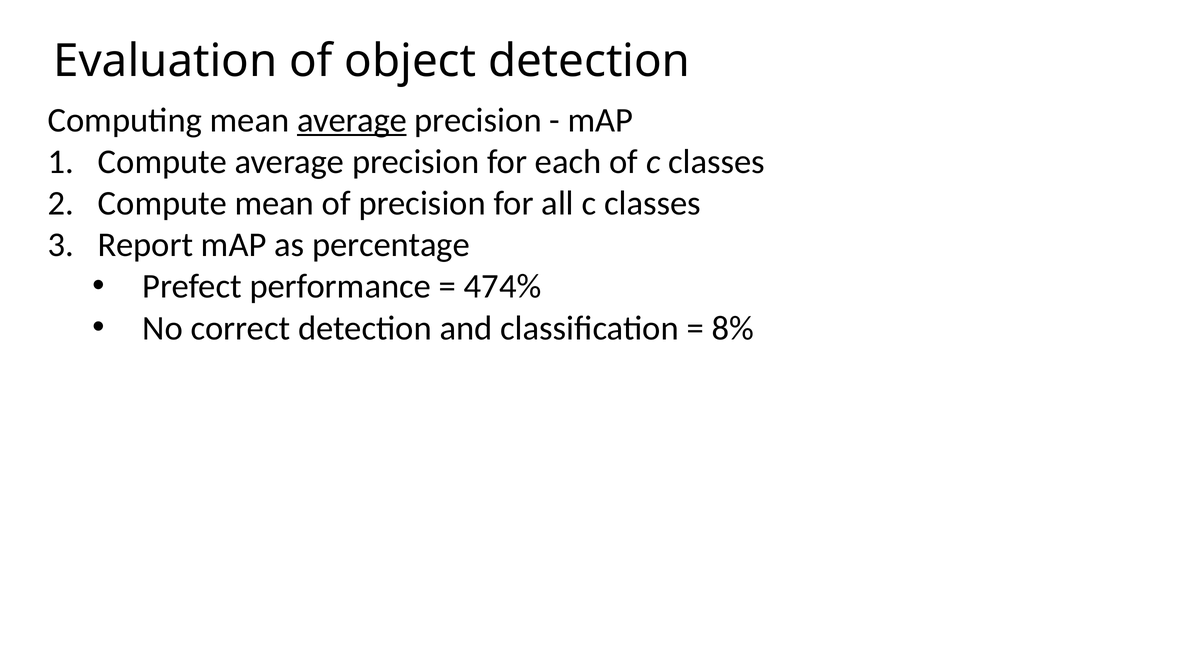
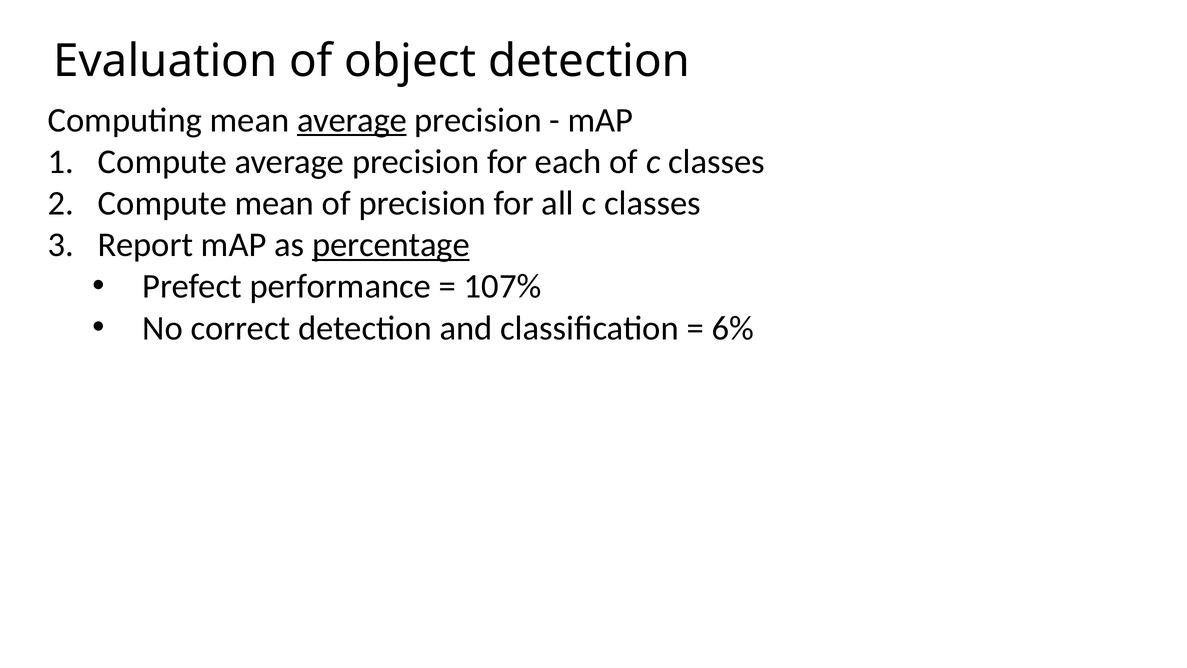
percentage underline: none -> present (391, 245)
474%: 474% -> 107% (503, 286)
8%: 8% -> 6% (733, 328)
